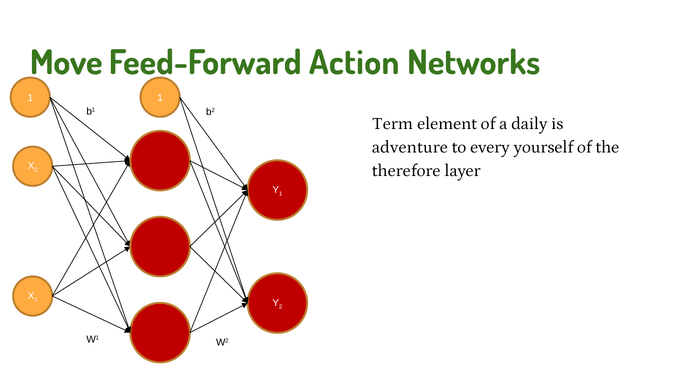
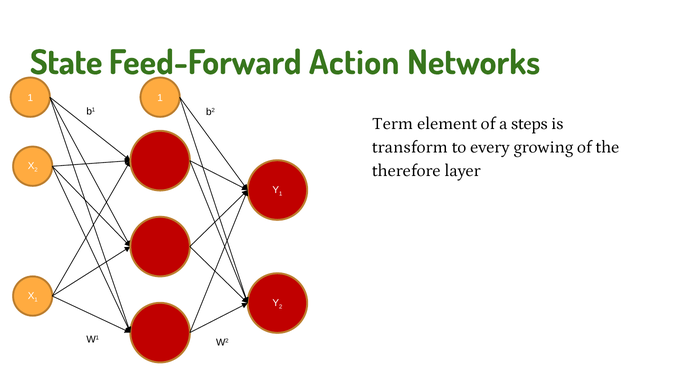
Move: Move -> State (66, 63)
daily: daily -> steps (529, 123)
adventure: adventure -> transform (410, 147)
yourself: yourself -> growing (543, 147)
